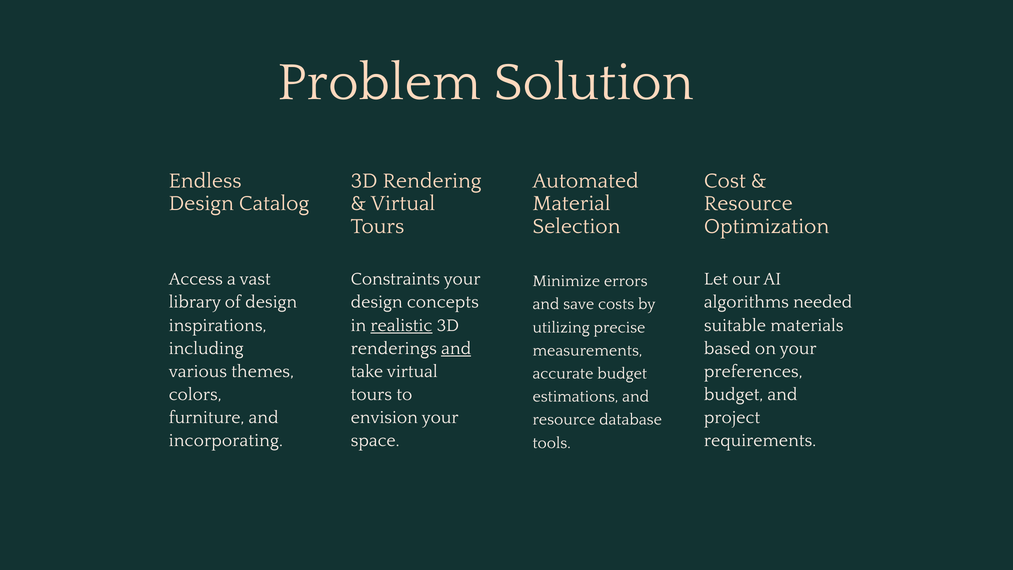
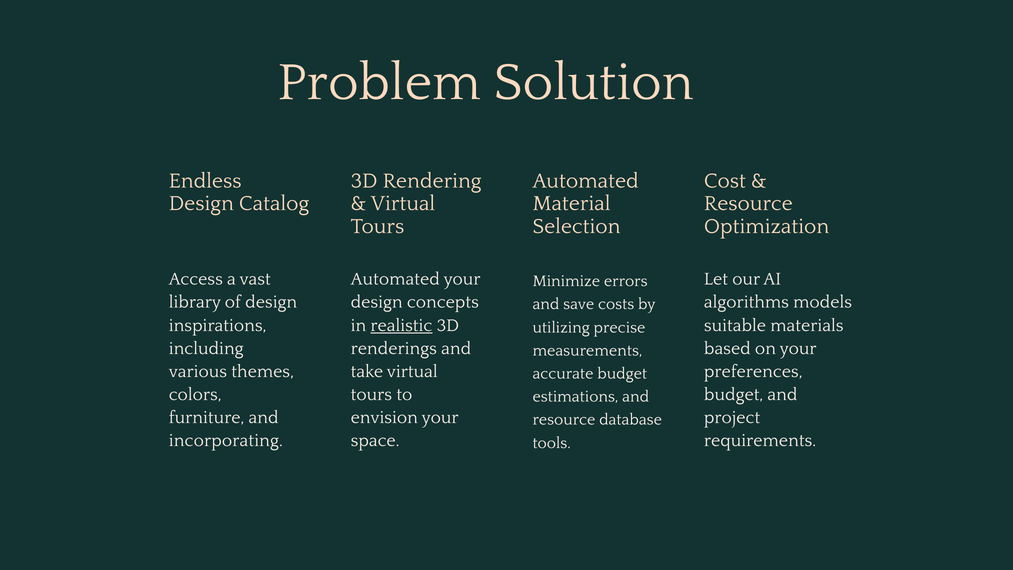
Constraints: Constraints -> Automated (395, 279)
needed: needed -> models (823, 302)
and underline: present -> none (456, 348)
